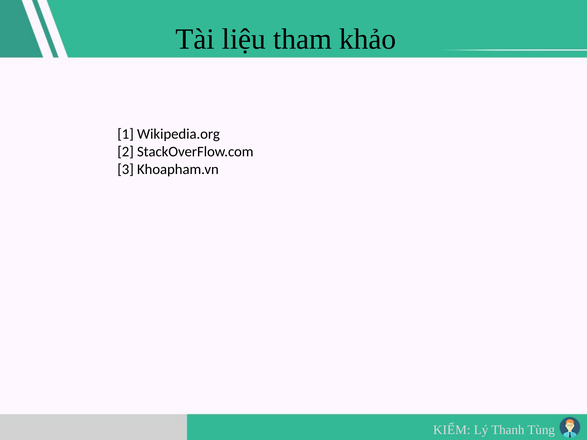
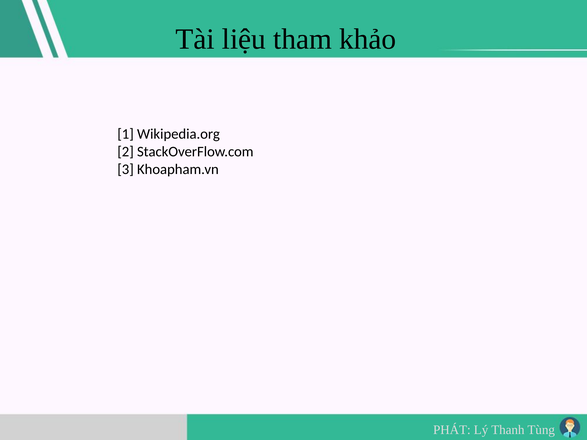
KIỂM: KIỂM -> PHÁT (452, 430)
